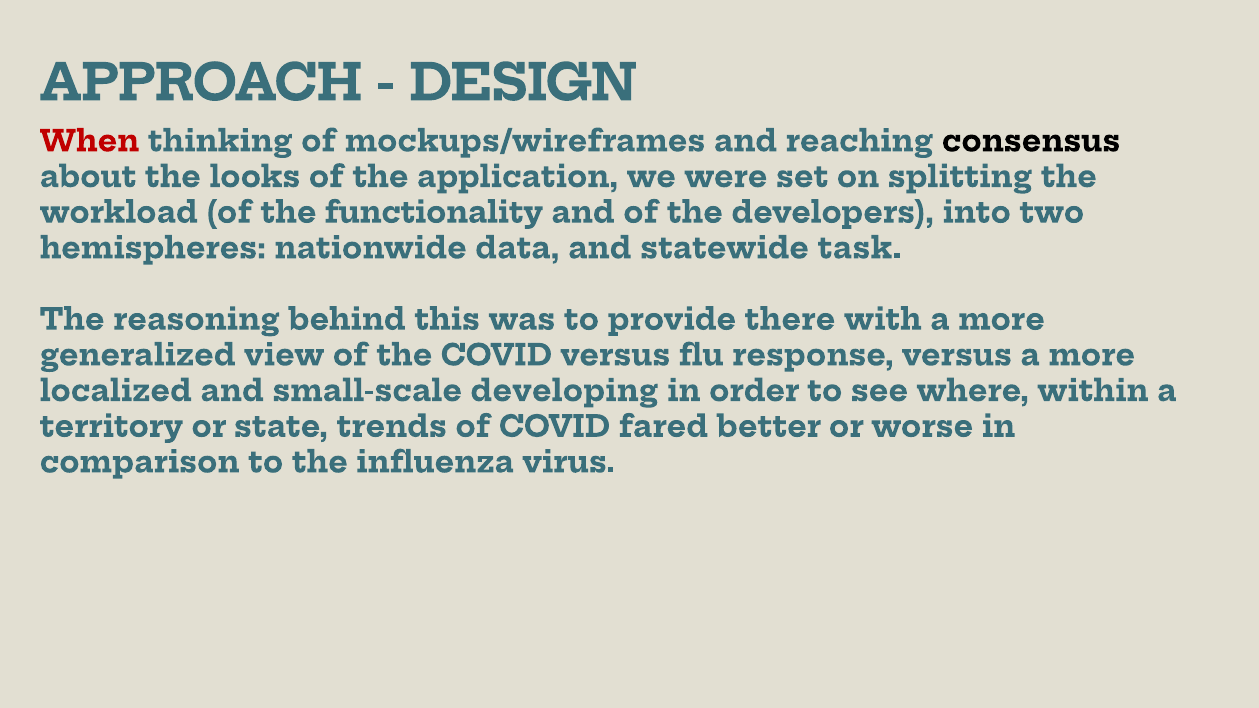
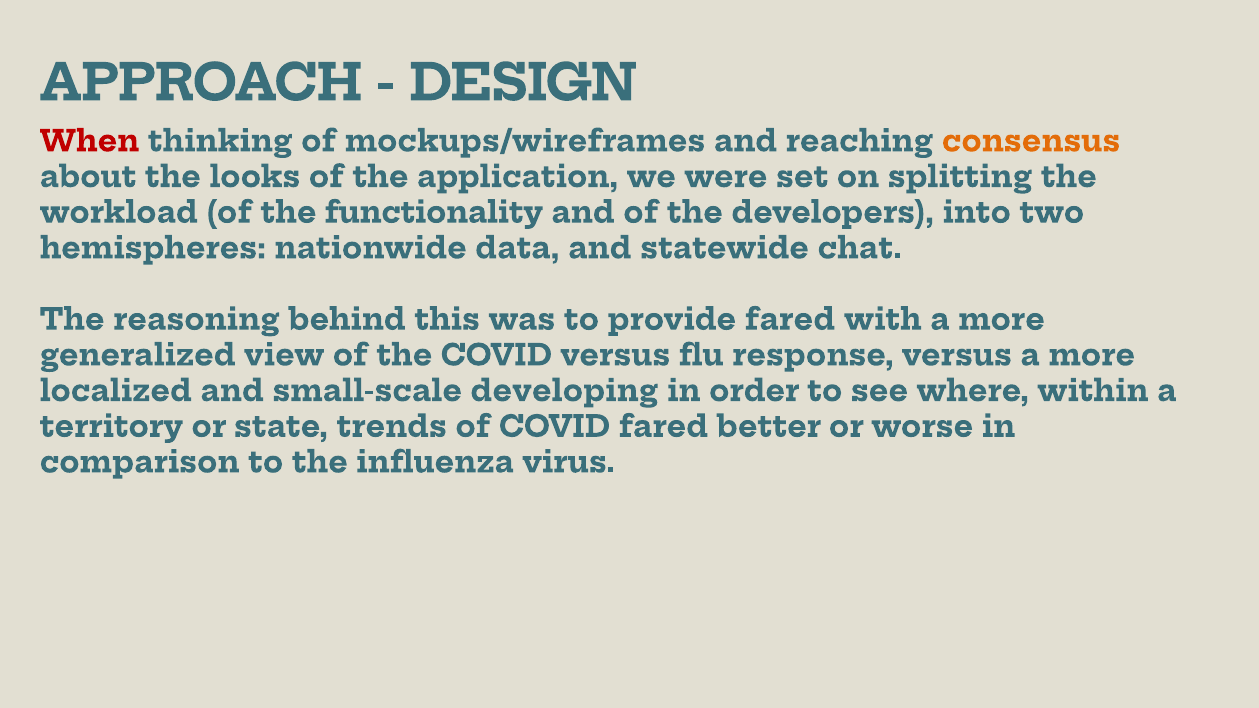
consensus colour: black -> orange (1031, 142)
task: task -> chat (860, 249)
provide there: there -> fared (790, 320)
